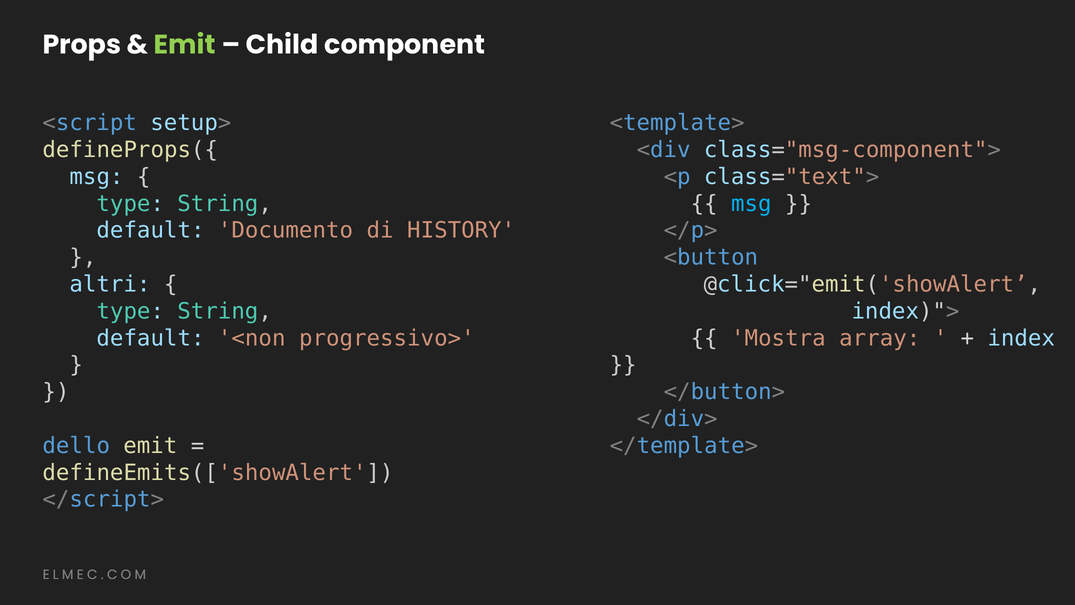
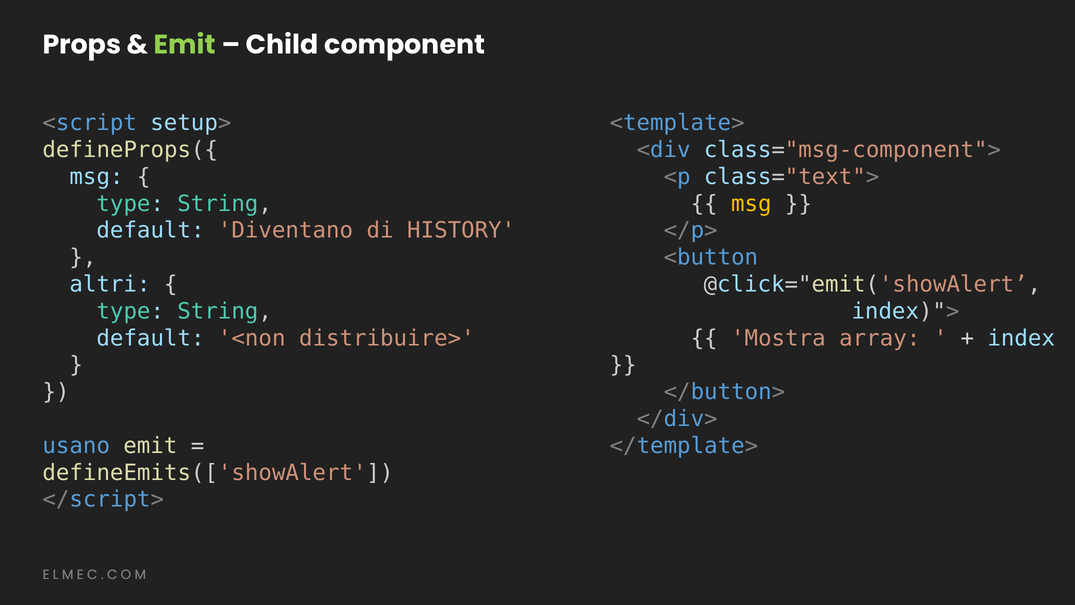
msg colour: light blue -> yellow (751, 204)
Documento: Documento -> Diventano (285, 230)
progressivo>: progressivo> -> distribuire> (387, 338)
dello: dello -> usano (76, 446)
